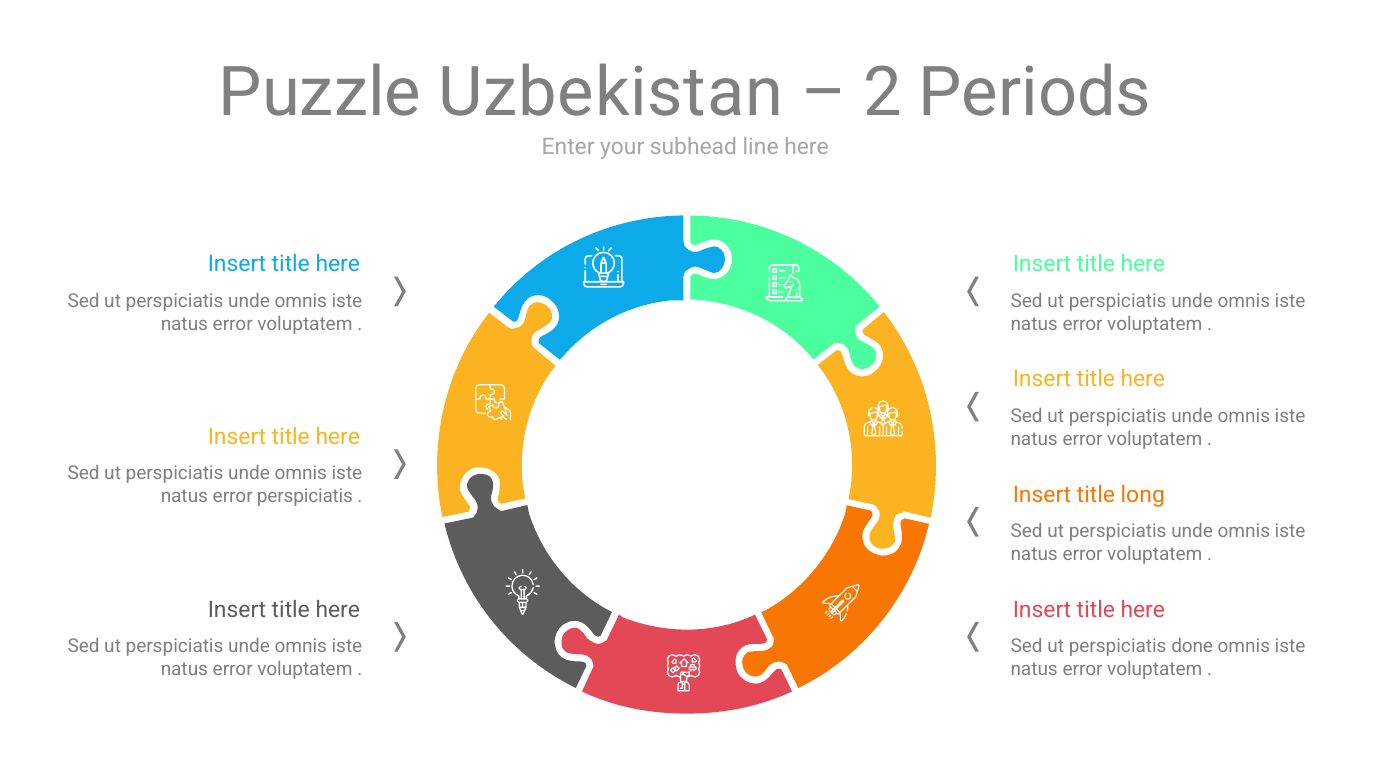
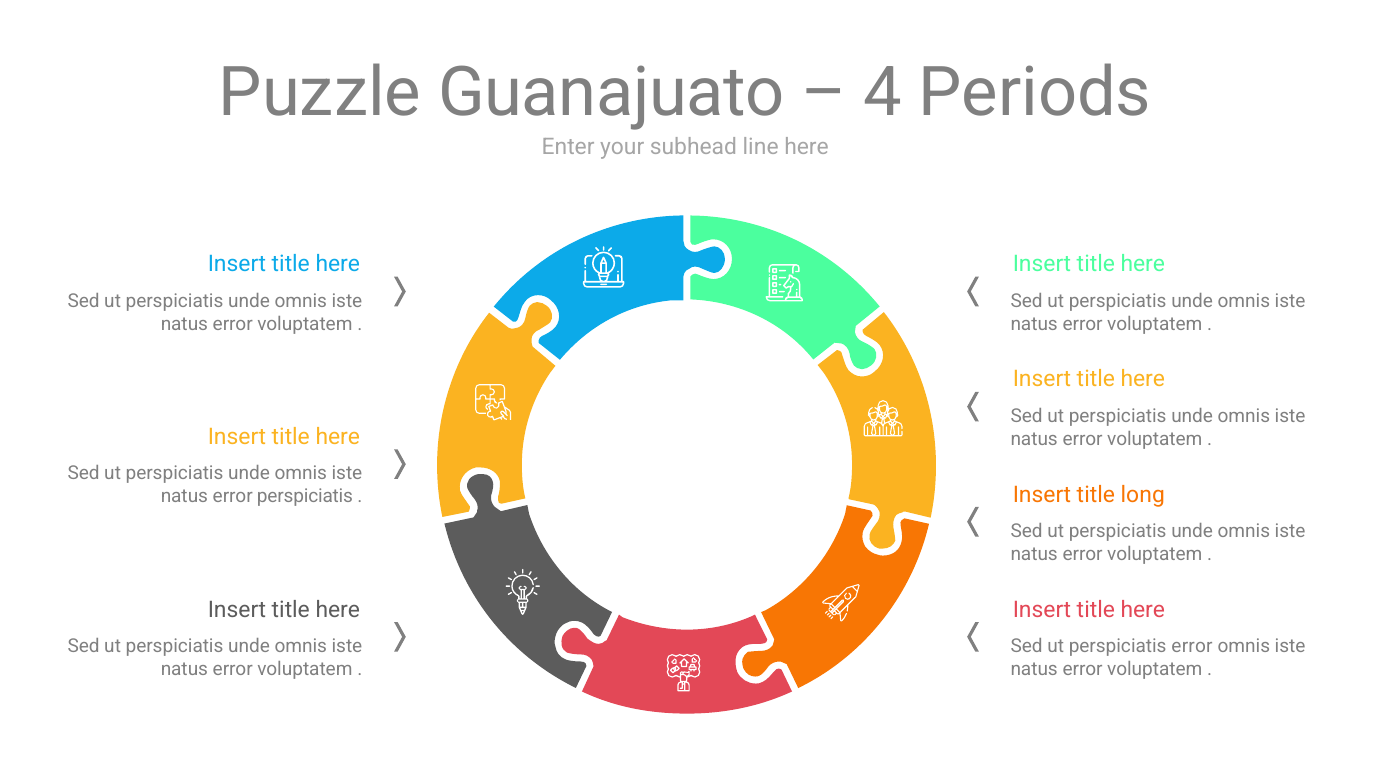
Uzbekistan: Uzbekistan -> Guanajuato (611, 93)
2: 2 -> 4 (883, 93)
perspiciatis done: done -> error (1192, 647)
